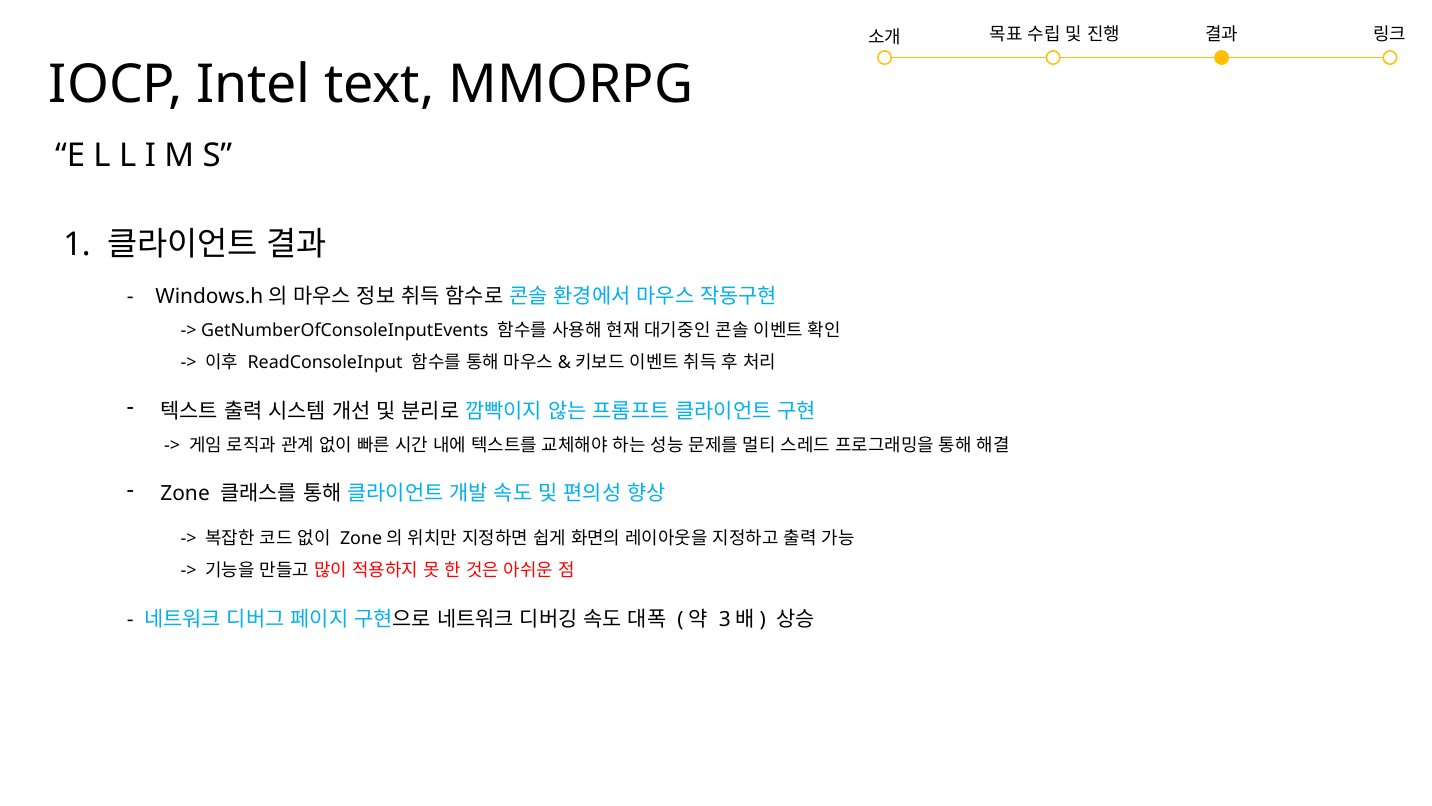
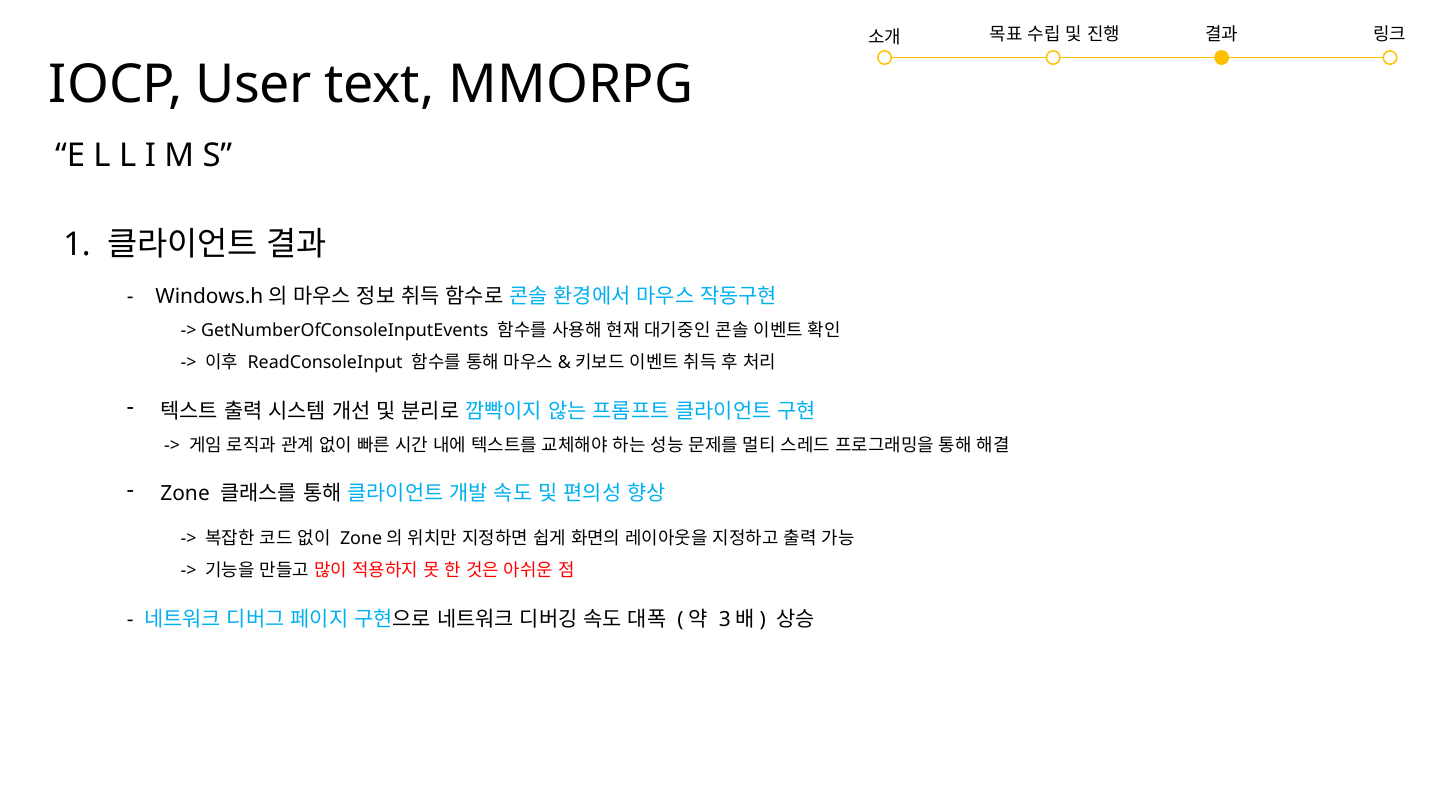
Intel: Intel -> User (254, 84)
